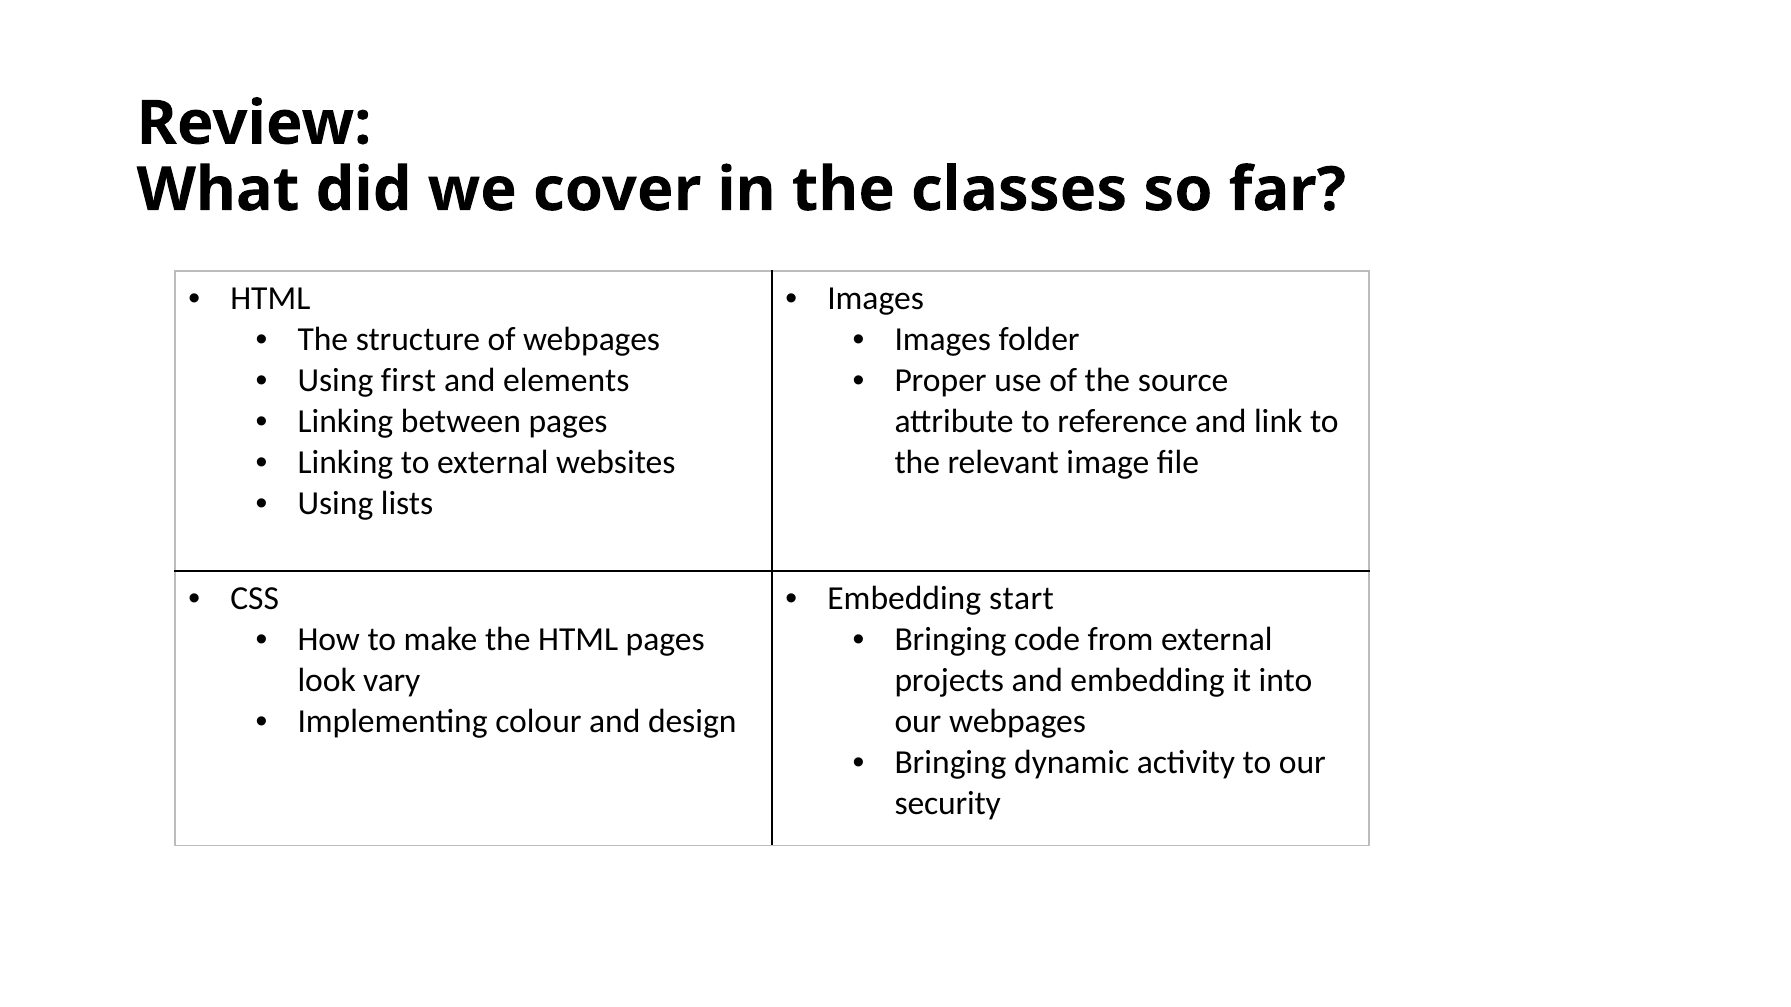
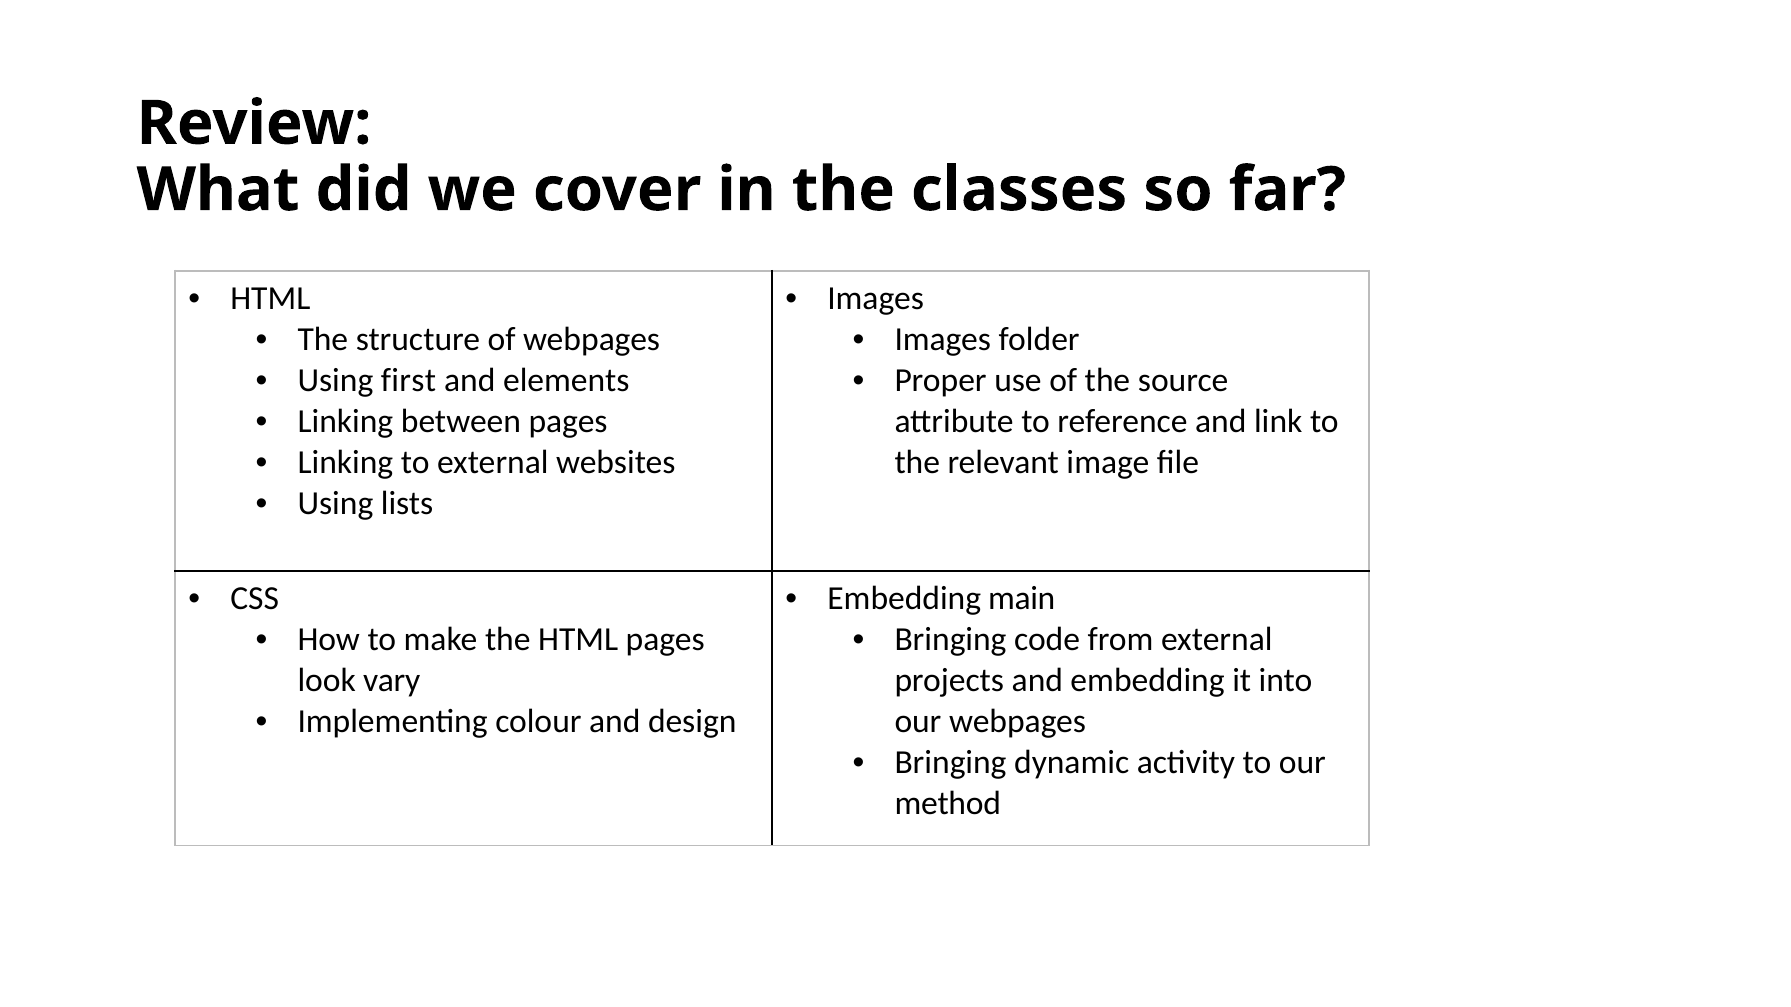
start: start -> main (1022, 599)
security: security -> method (948, 804)
